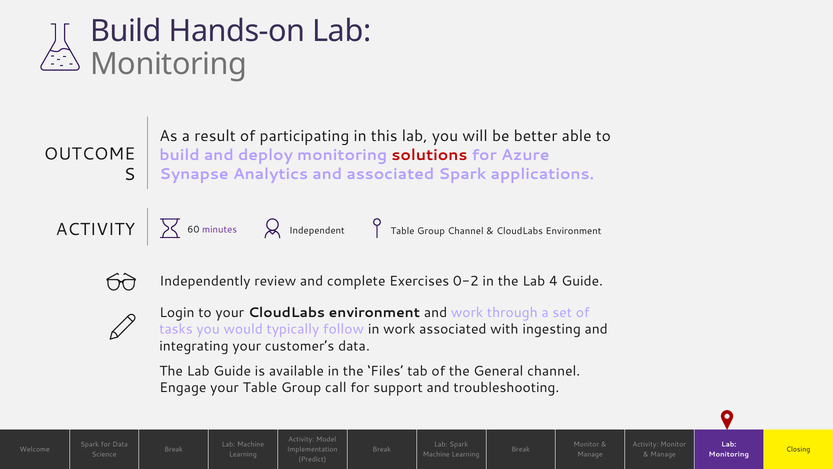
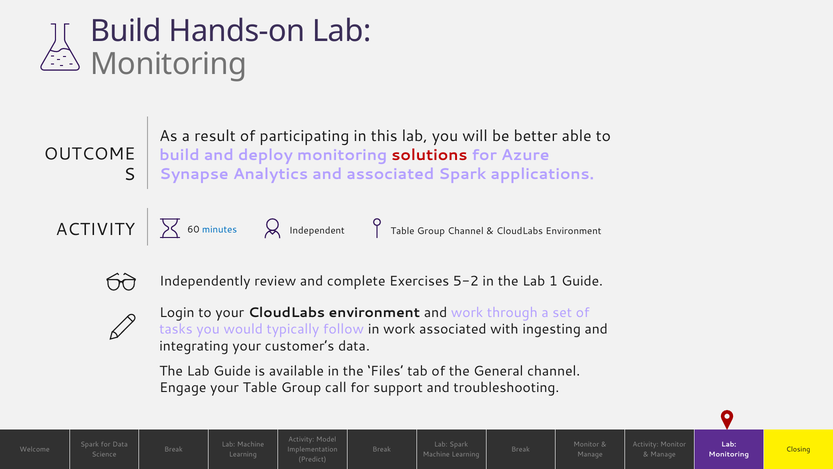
minutes colour: purple -> blue (220, 229)
0-2: 0-2 -> 5-2 (466, 281)
4: 4 -> 1 (553, 281)
